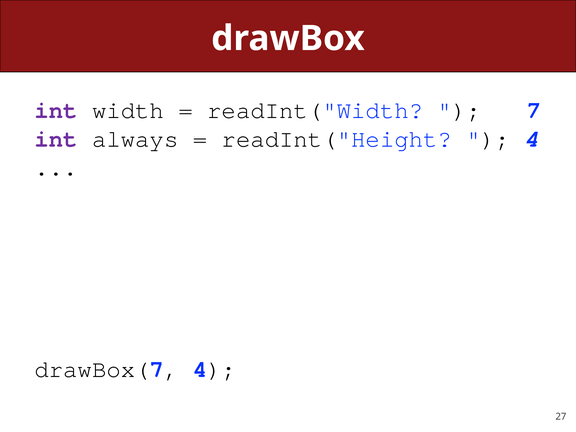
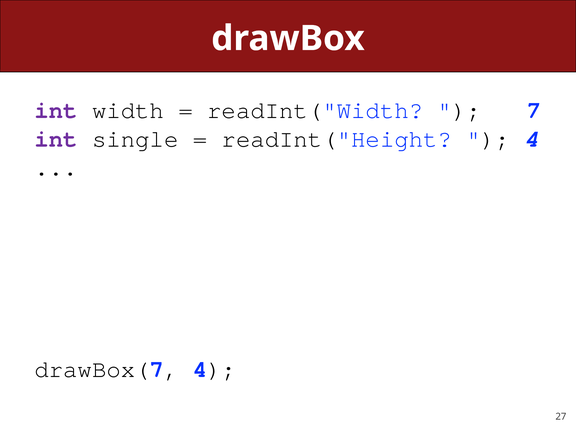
always: always -> single (135, 139)
